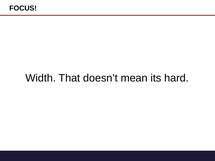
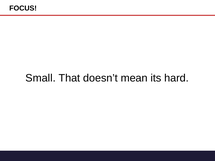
Width: Width -> Small (41, 78)
